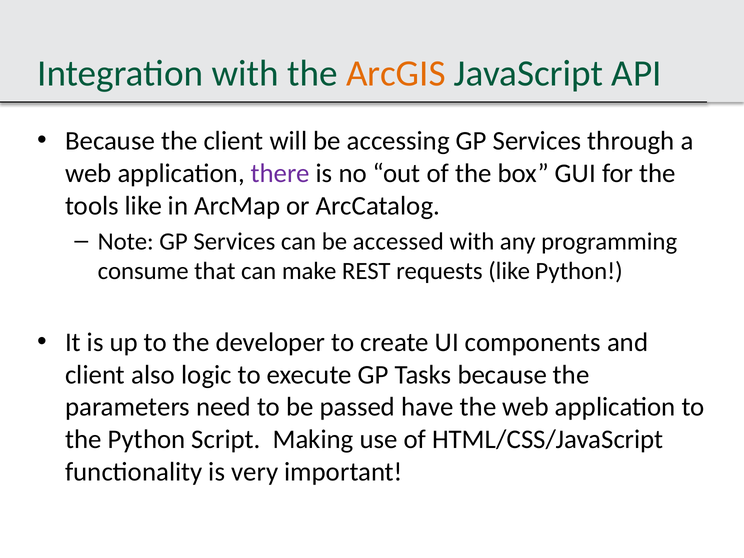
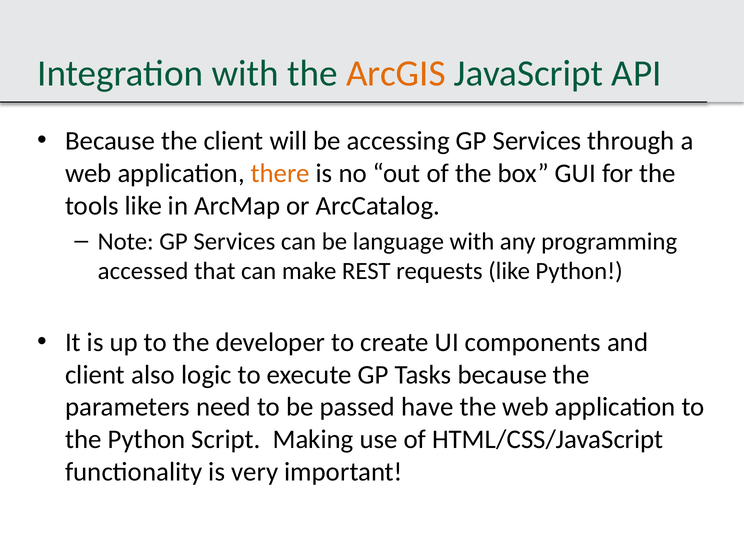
there colour: purple -> orange (280, 173)
accessed: accessed -> language (398, 241)
consume: consume -> accessed (143, 271)
